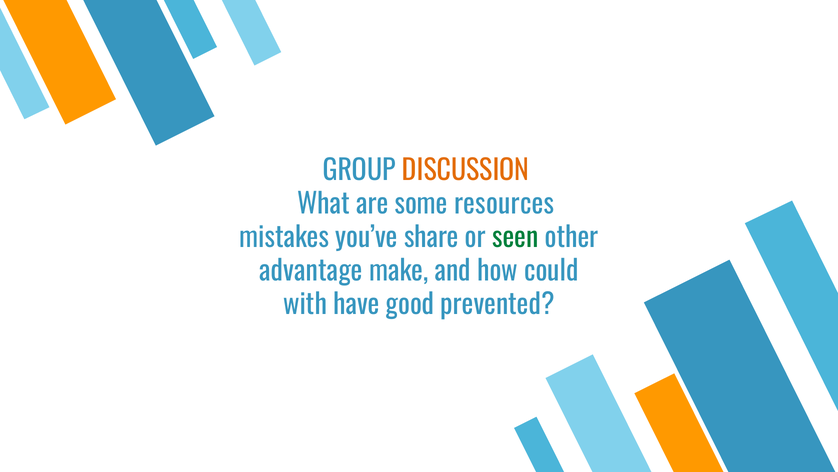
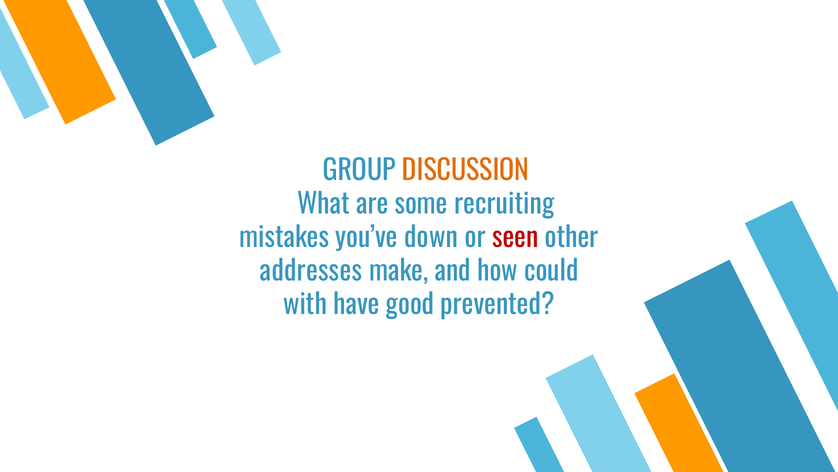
resources: resources -> recruiting (504, 204)
share: share -> down (431, 238)
seen colour: green -> red (515, 238)
advantage: advantage -> addresses (311, 271)
